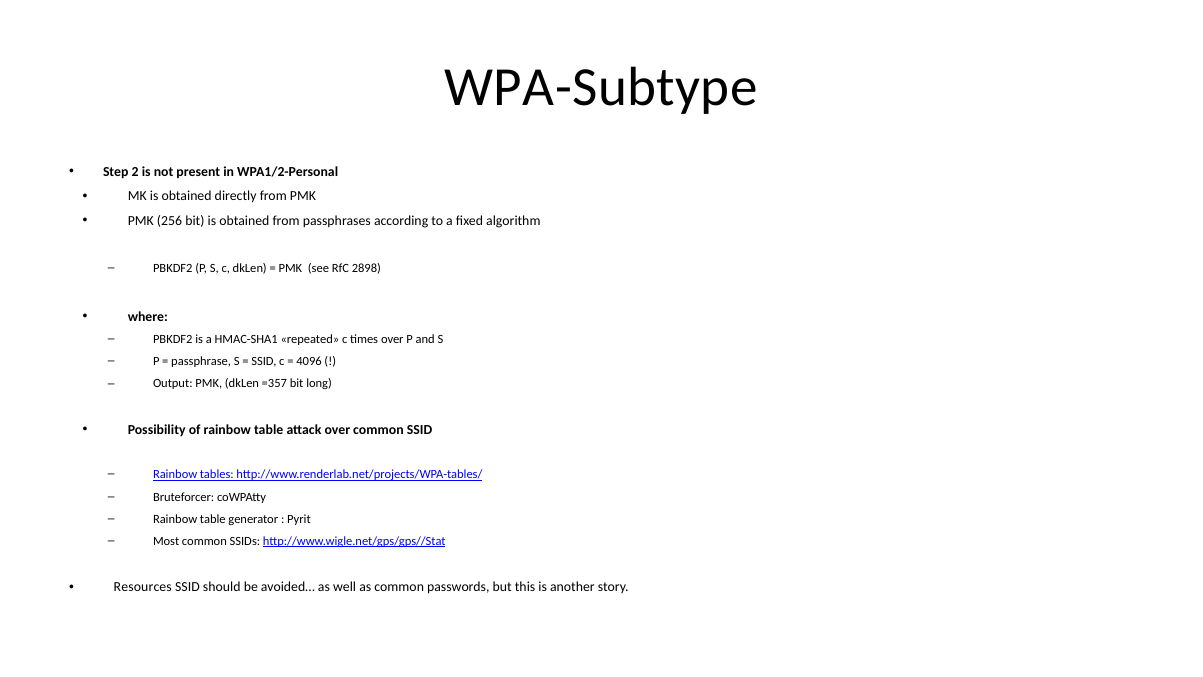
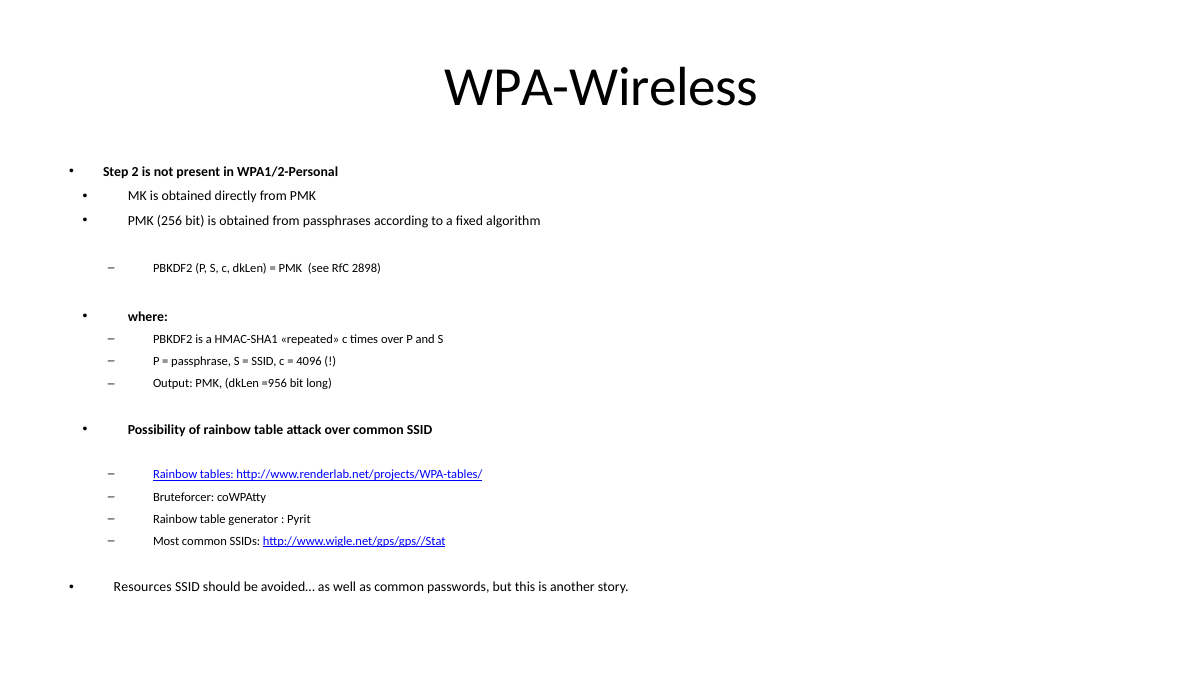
WPA-Subtype: WPA-Subtype -> WPA-Wireless (601, 87)
=357: =357 -> =956 (274, 384)
